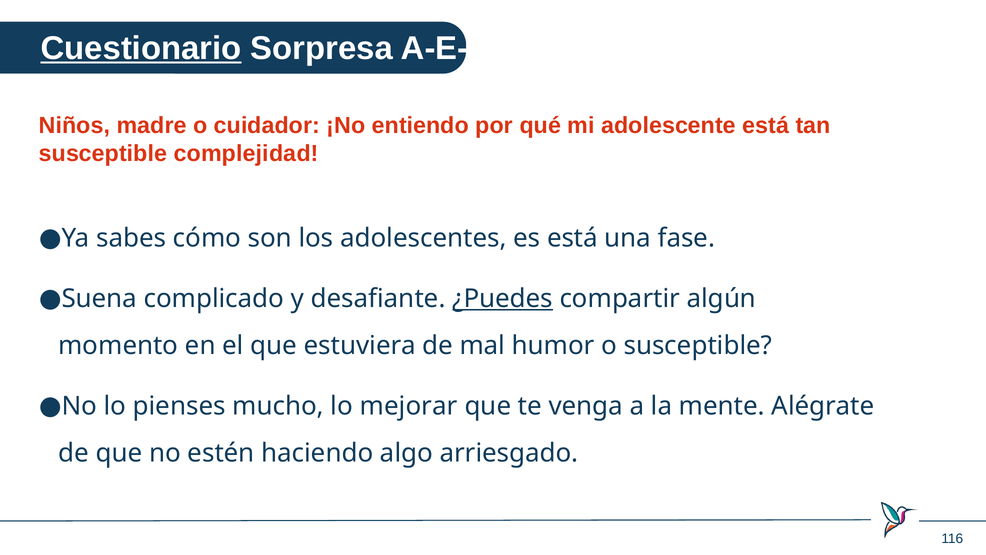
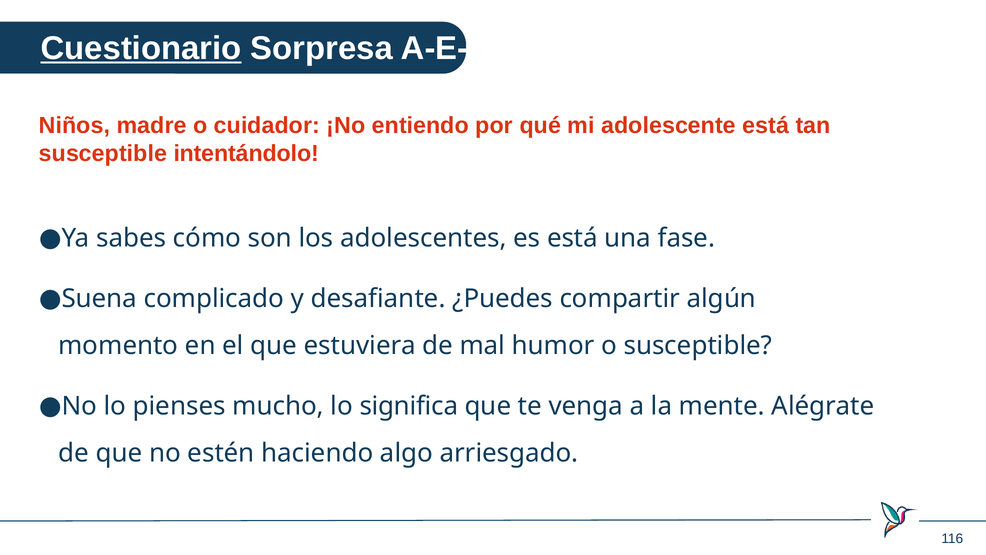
complejidad: complejidad -> intentándolo (246, 153)
¿Puedes underline: present -> none (503, 299)
mejorar: mejorar -> significa (409, 406)
